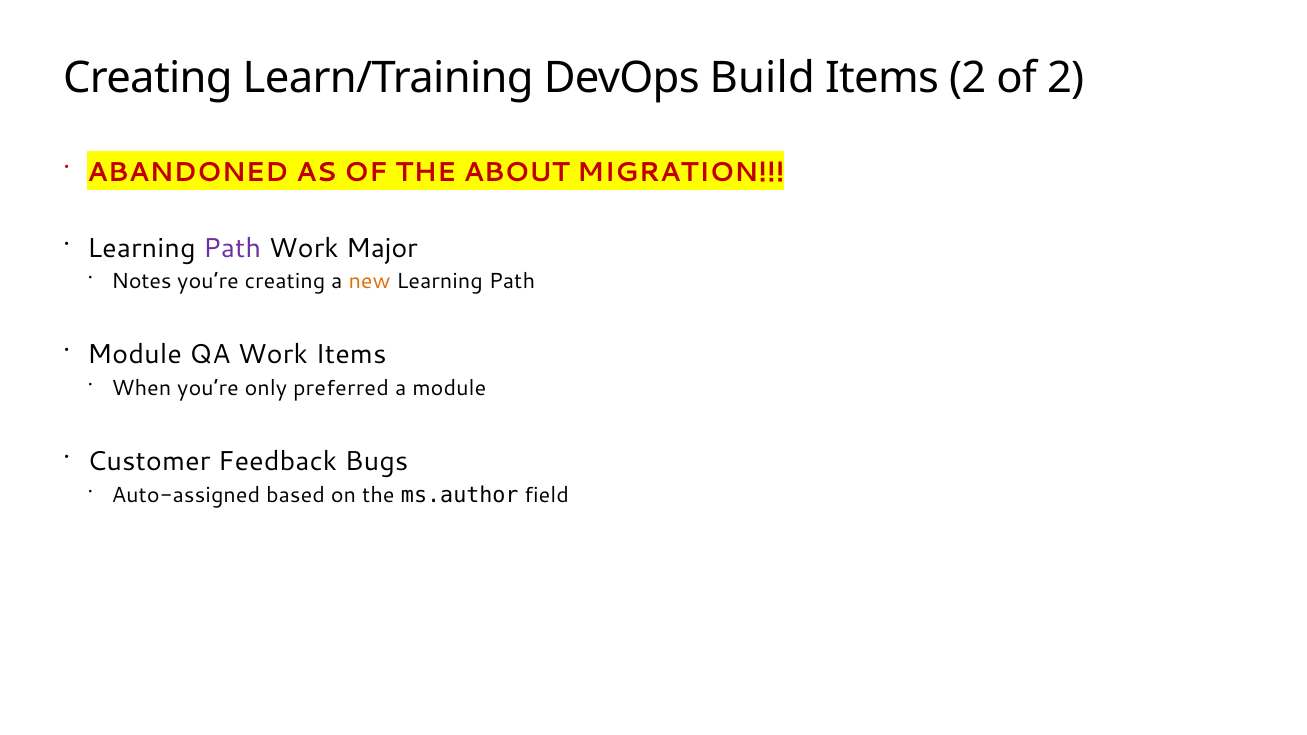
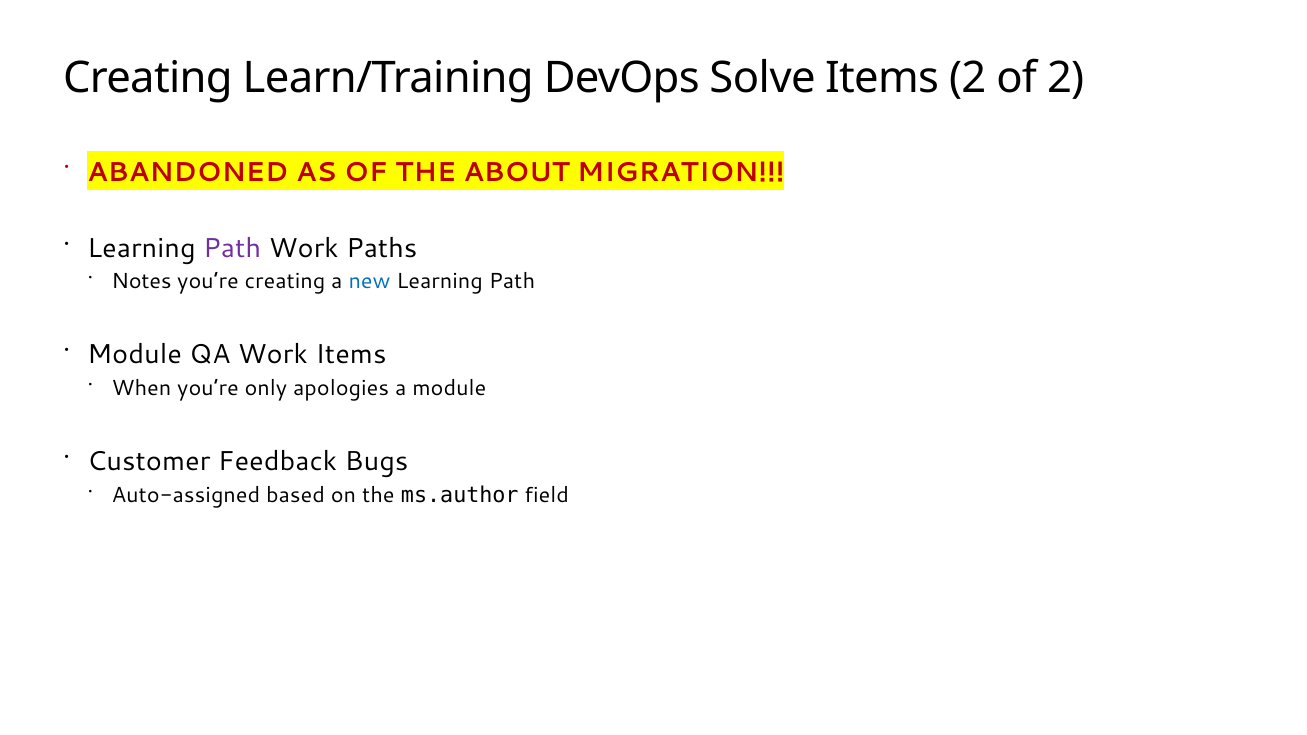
Build: Build -> Solve (763, 78)
Major: Major -> Paths (382, 248)
new colour: orange -> blue (370, 282)
preferred: preferred -> apologies (341, 388)
